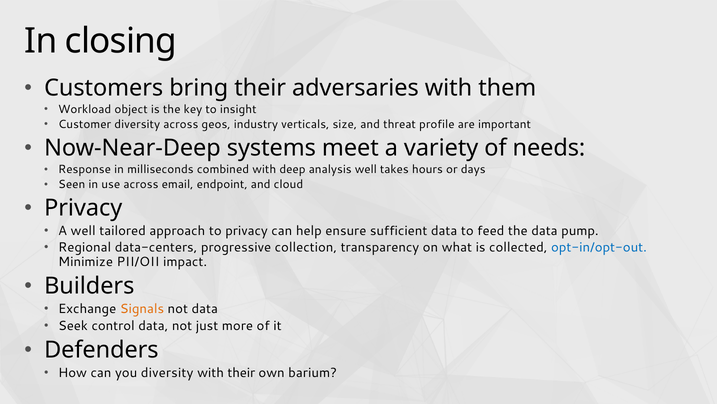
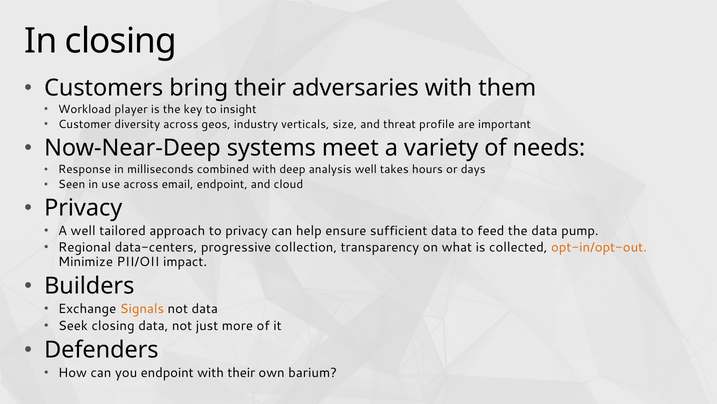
object: object -> player (131, 109)
opt-in/opt-out colour: blue -> orange (599, 247)
Seek control: control -> closing (113, 325)
you diversity: diversity -> endpoint (167, 372)
